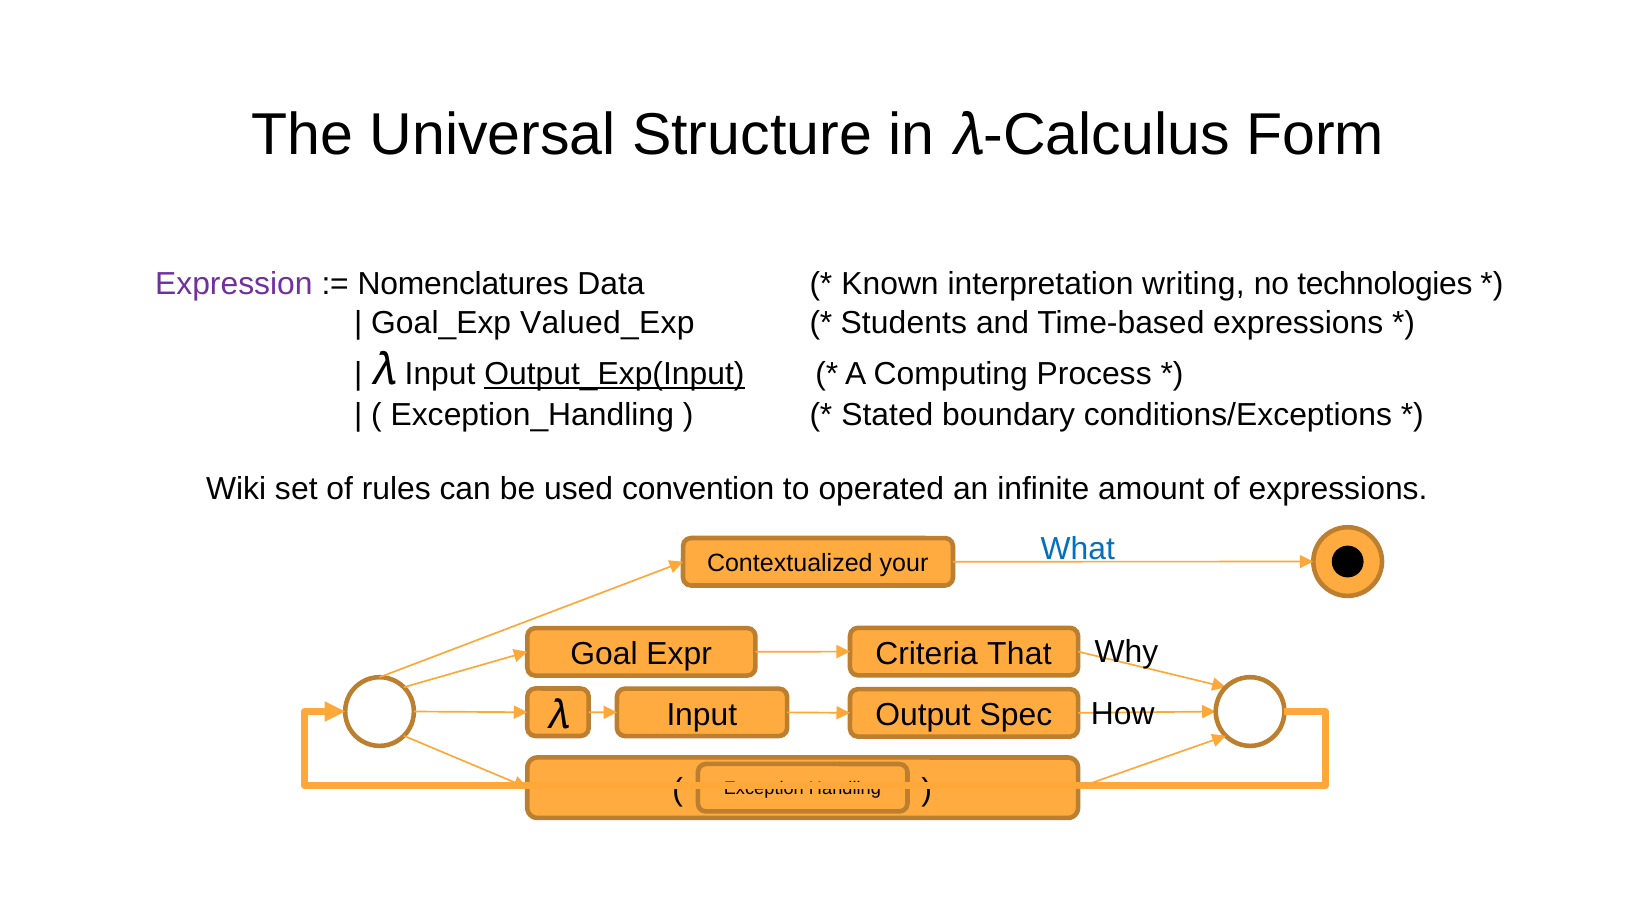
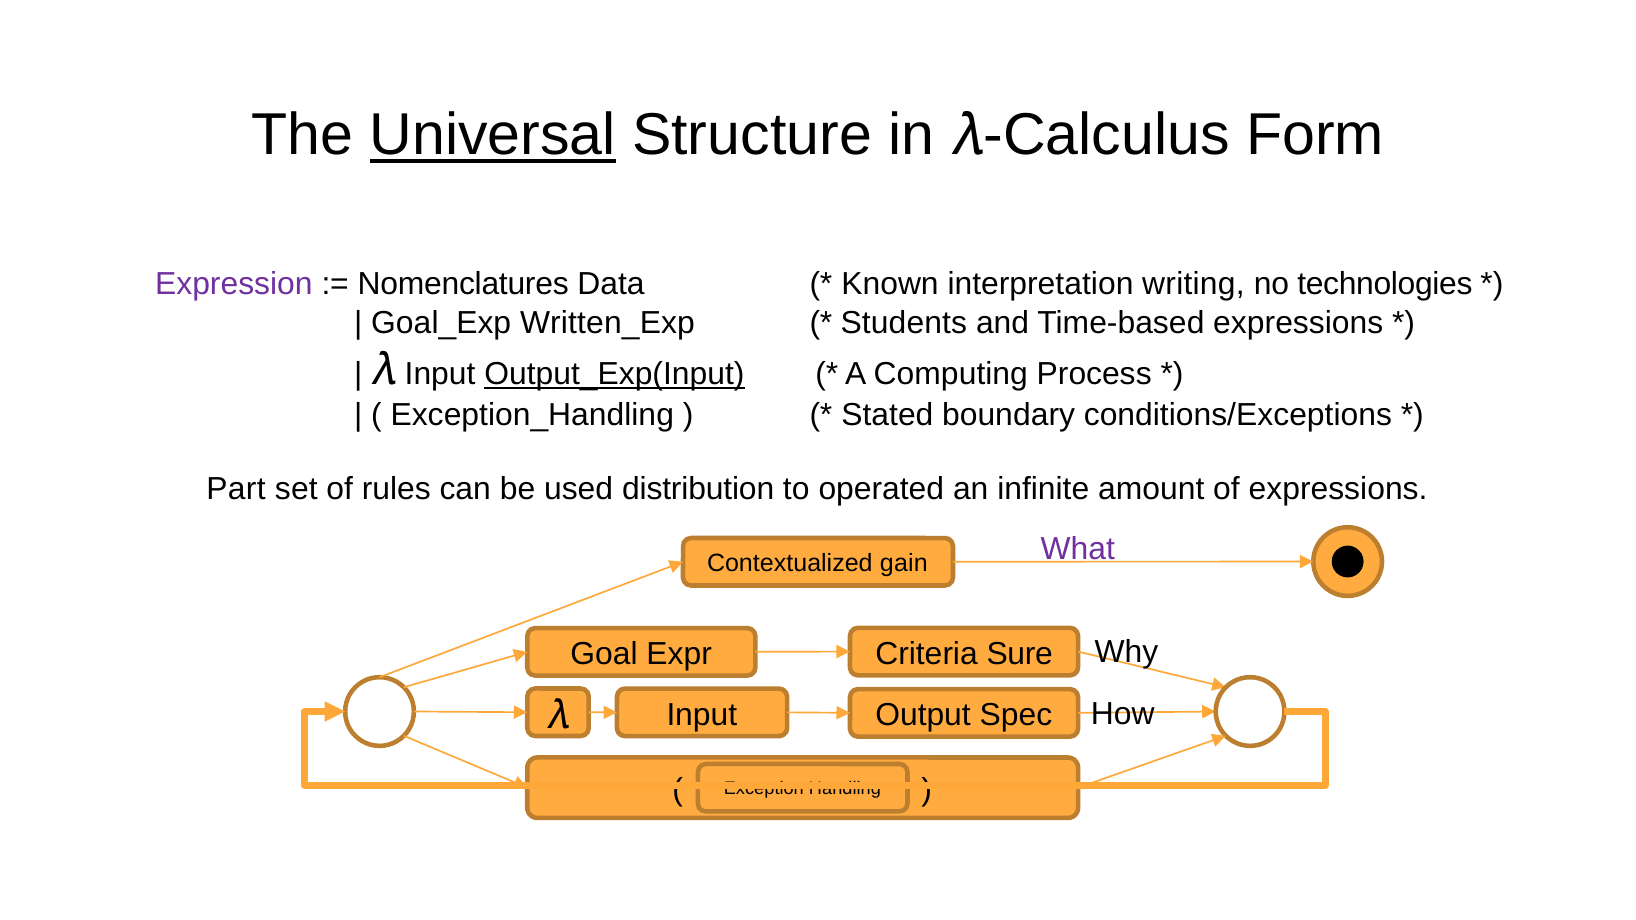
Universal underline: none -> present (493, 136)
Valued_Exp: Valued_Exp -> Written_Exp (607, 323)
Wiki: Wiki -> Part (236, 489)
convention: convention -> distribution (698, 489)
What colour: blue -> purple (1078, 549)
your: your -> gain (904, 564)
That: That -> Sure (1020, 654)
